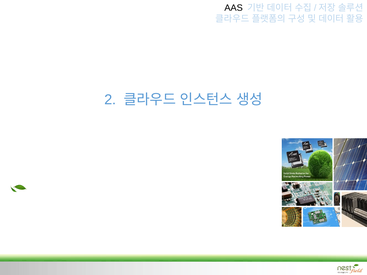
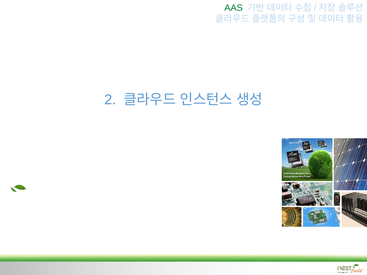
AAS colour: black -> green (234, 8)
